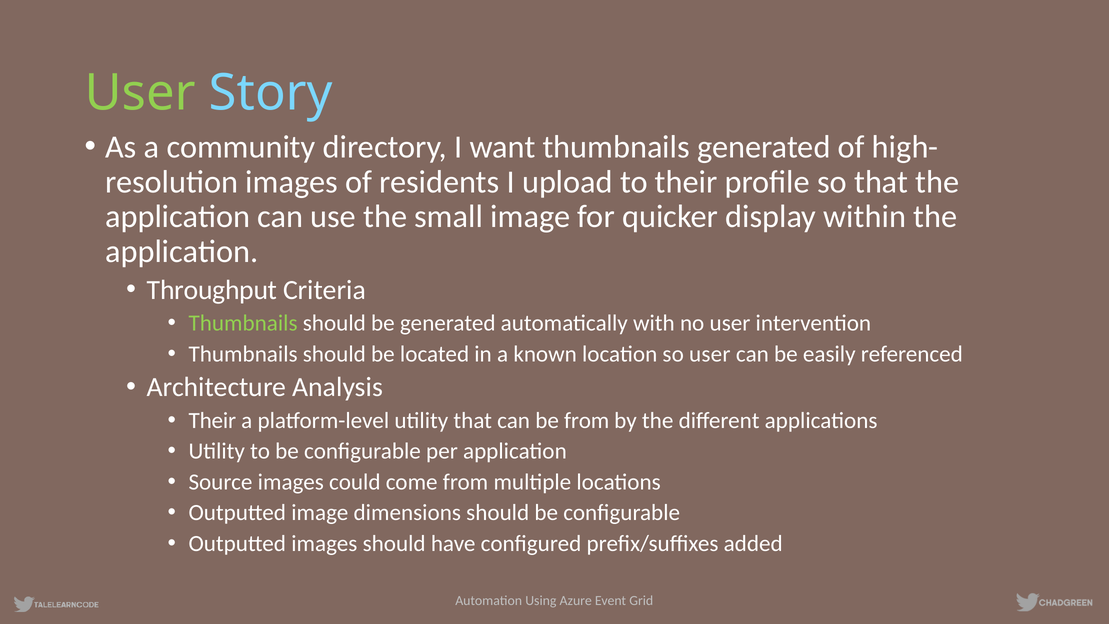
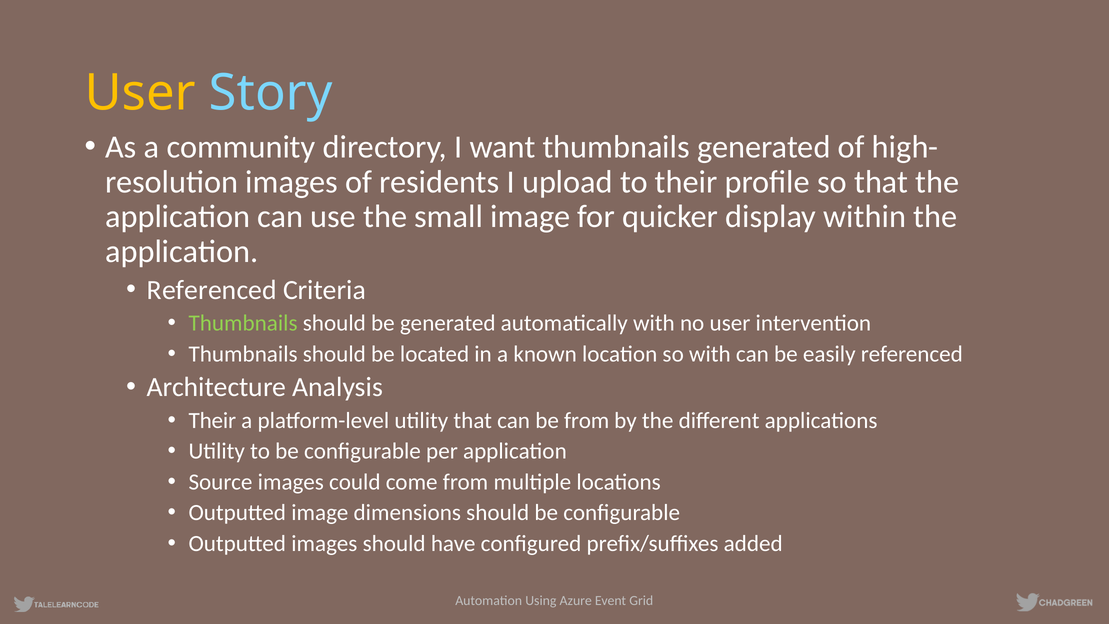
User colour: light green -> yellow (140, 93)
Throughput: Throughput -> Referenced (212, 290)
so user: user -> with (710, 354)
